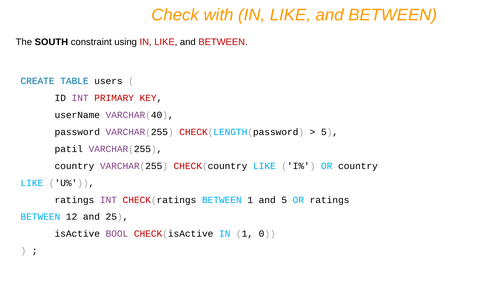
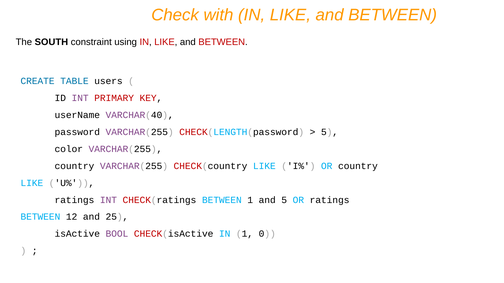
patil: patil -> color (69, 149)
